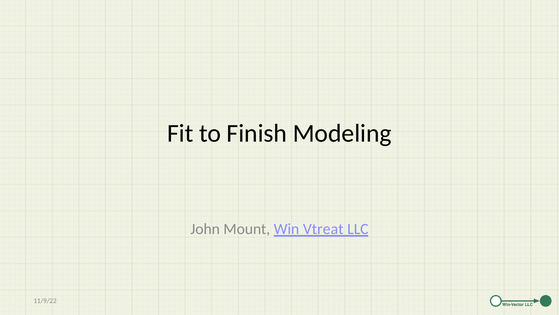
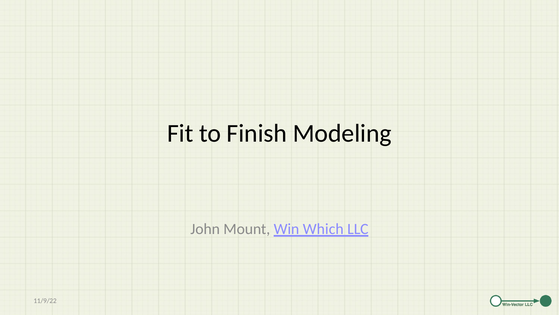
Vtreat: Vtreat -> Which (323, 229)
